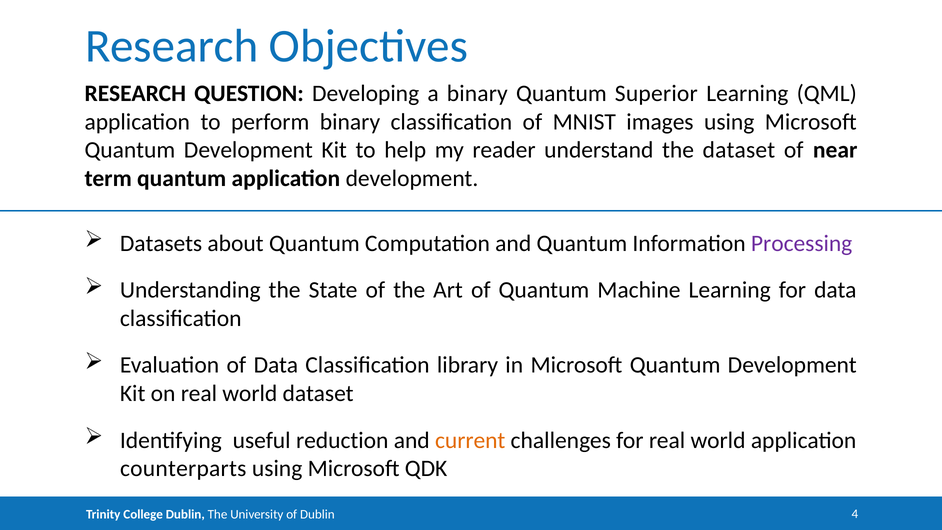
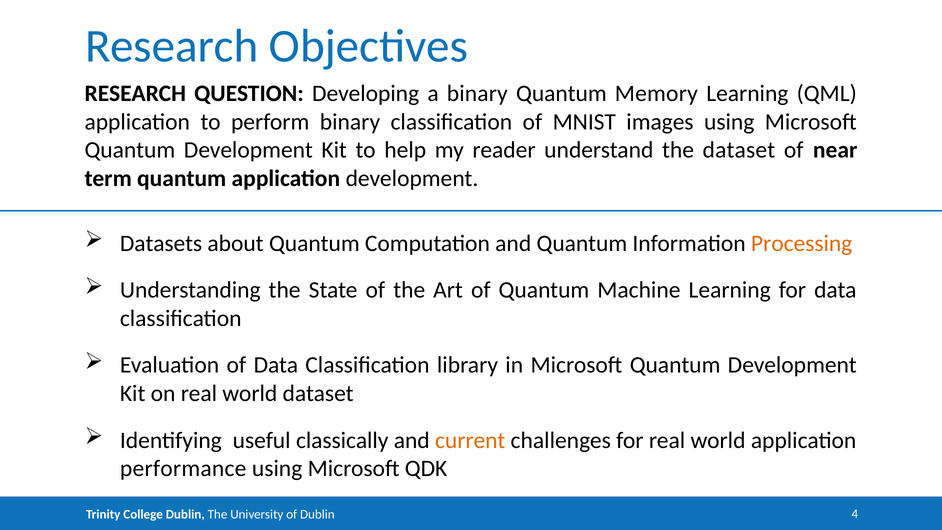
Superior: Superior -> Memory (656, 94)
Processing colour: purple -> orange (802, 243)
reduction: reduction -> classically (342, 440)
counterparts: counterparts -> performance (183, 468)
